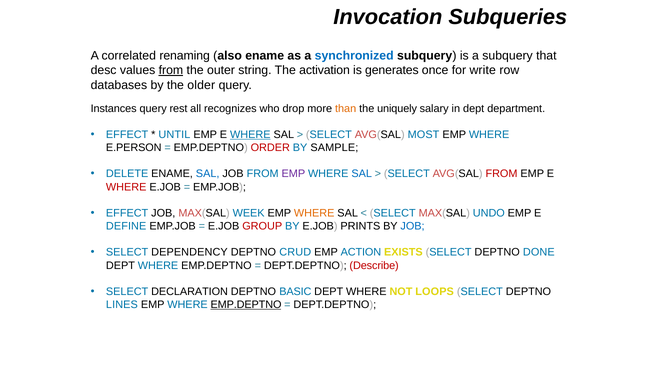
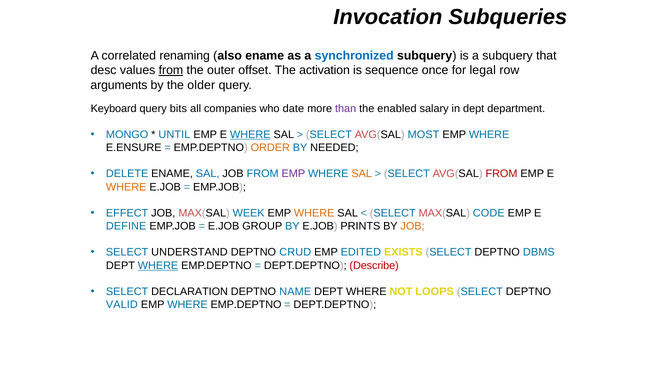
string: string -> offset (255, 70)
generates: generates -> sequence (392, 70)
write: write -> legal (483, 70)
databases: databases -> arguments (119, 85)
Instances: Instances -> Keyboard (114, 108)
rest: rest -> bits (178, 108)
recognizes: recognizes -> companies (230, 108)
drop: drop -> date (293, 108)
than colour: orange -> purple (346, 108)
uniquely: uniquely -> enabled (397, 108)
EFFECT: EFFECT -> MONGO (127, 135)
E.PERSON: E.PERSON -> E.ENSURE (134, 148)
ORDER colour: red -> orange (270, 148)
SAMPLE: SAMPLE -> NEEDED (334, 148)
SAL colour: blue -> orange (362, 174)
WHERE colour: red -> orange (126, 187)
UNDO: UNDO -> CODE (489, 213)
GROUP colour: red -> black (262, 226)
JOB colour: blue -> orange (413, 226)
DEPENDENCY: DEPENDENCY -> UNDERSTAND (189, 252)
ACTION: ACTION -> EDITED (361, 252)
DONE: DONE -> DBMS (539, 252)
WHERE underline: none -> present (158, 265)
BASIC: BASIC -> NAME (295, 292)
LINES: LINES -> VALID (122, 305)
EMP.DEPTNO underline: present -> none (246, 305)
